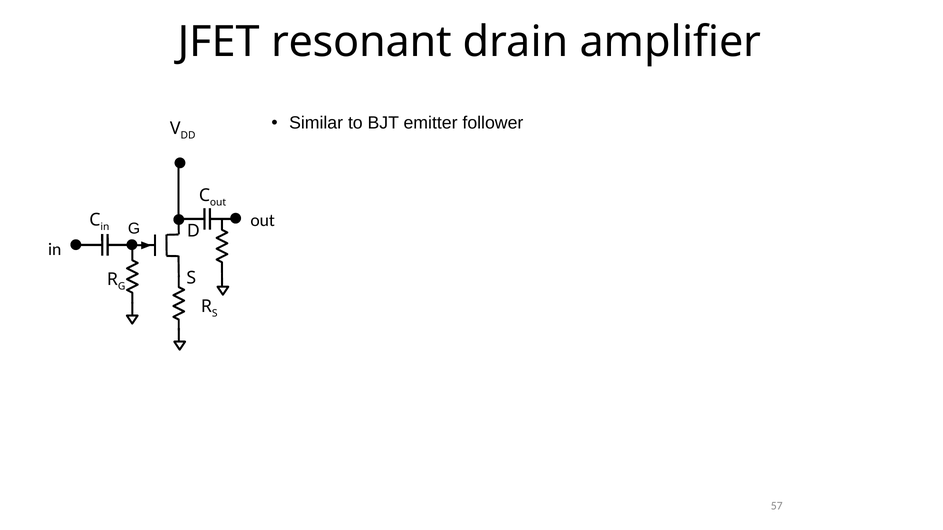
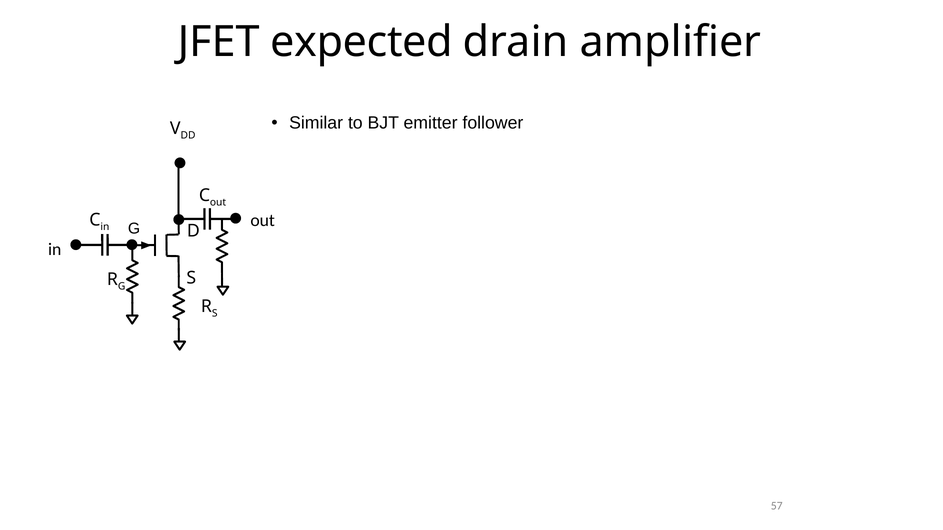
resonant: resonant -> expected (362, 42)
